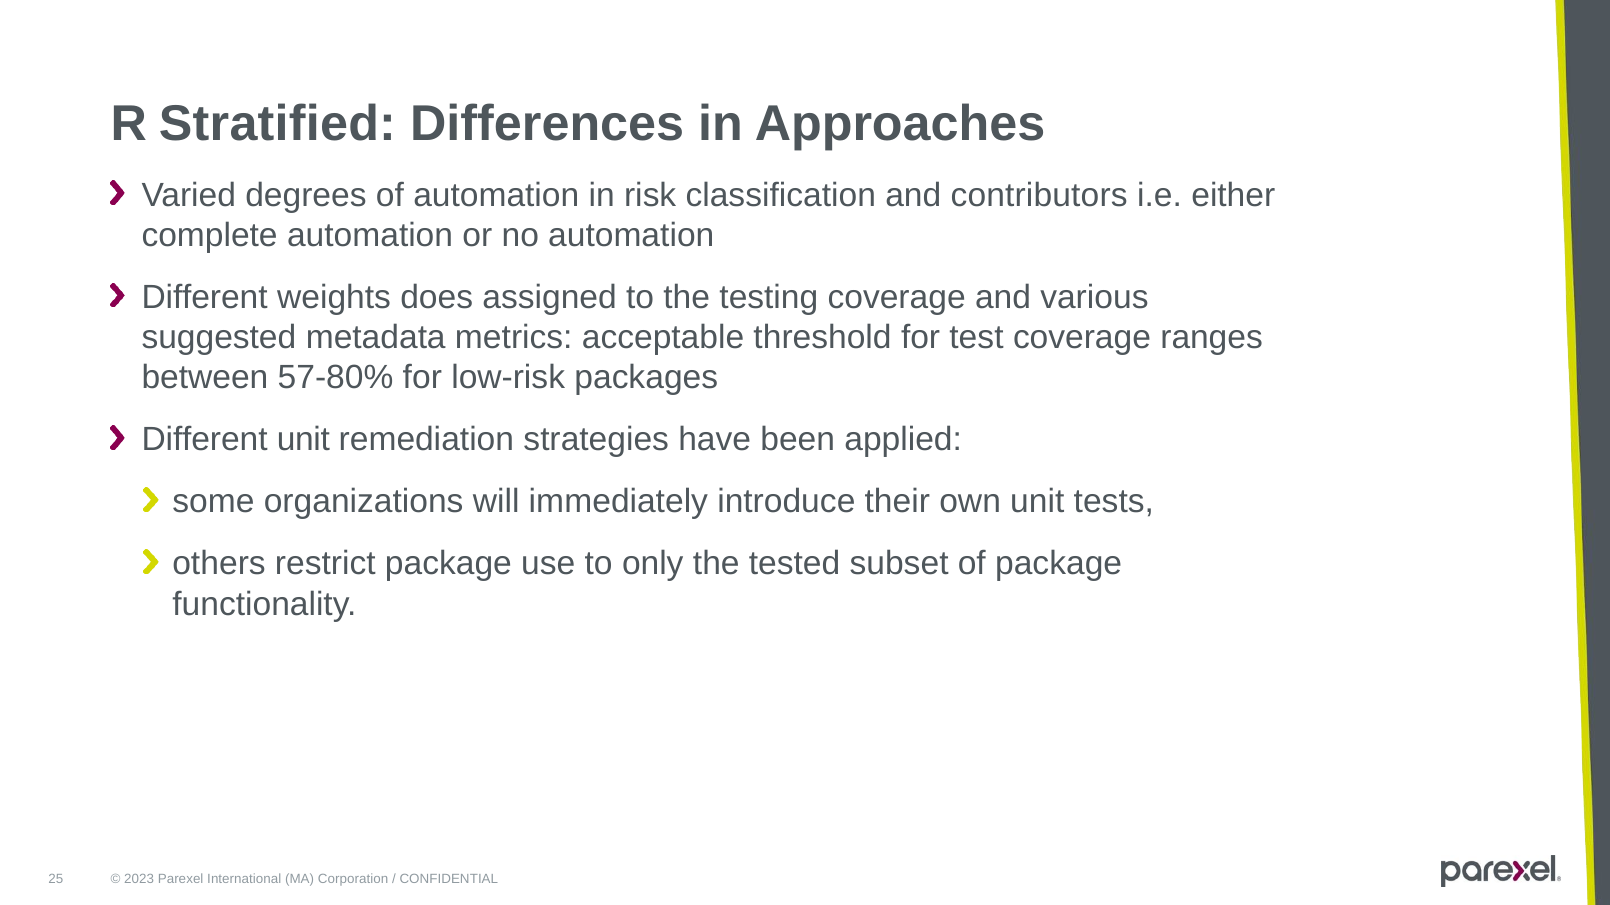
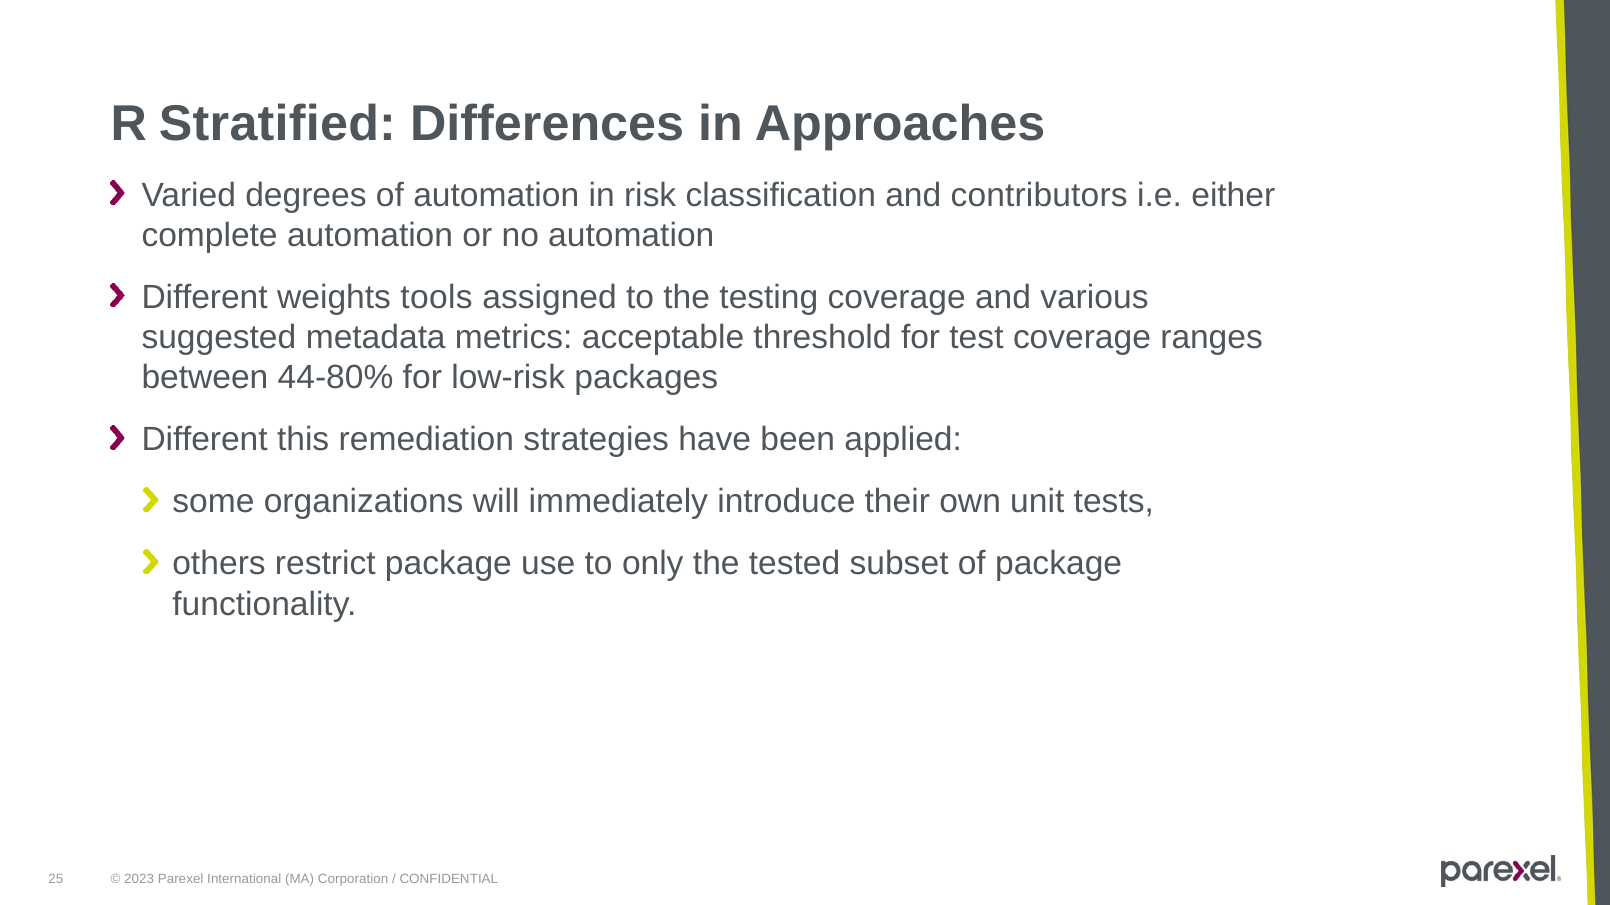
does: does -> tools (437, 297)
57-80%: 57-80% -> 44-80% (336, 378)
Different unit: unit -> this (303, 440)
